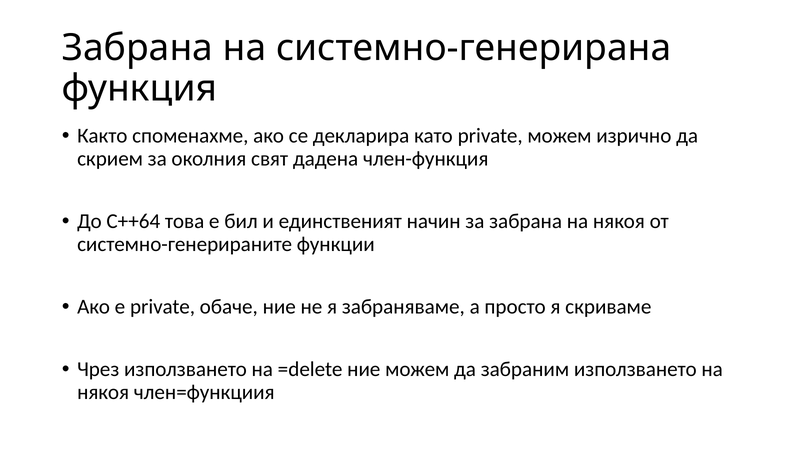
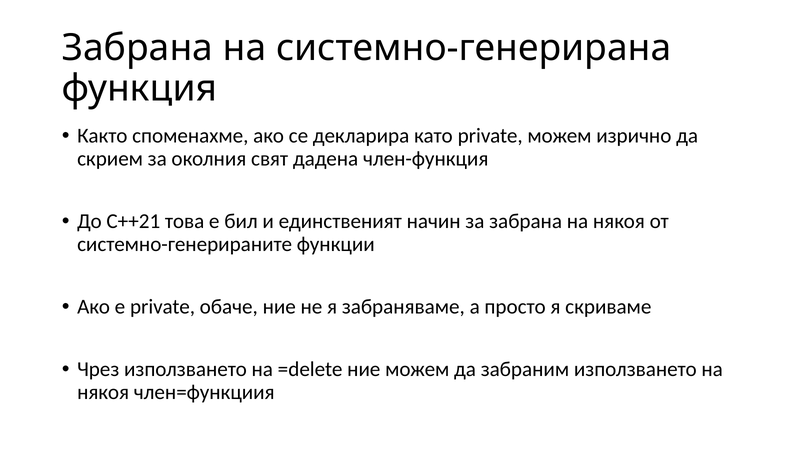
С++64: С++64 -> С++21 (133, 221)
